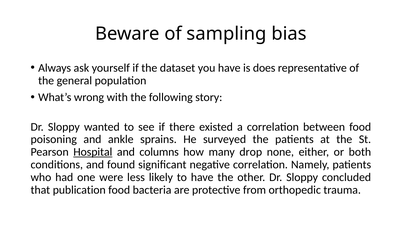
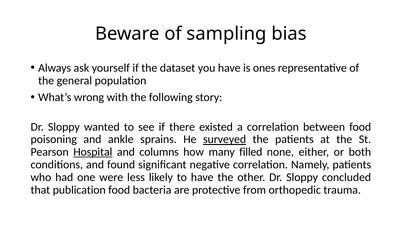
does: does -> ones (264, 68)
surveyed underline: none -> present (225, 140)
drop: drop -> filled (251, 152)
